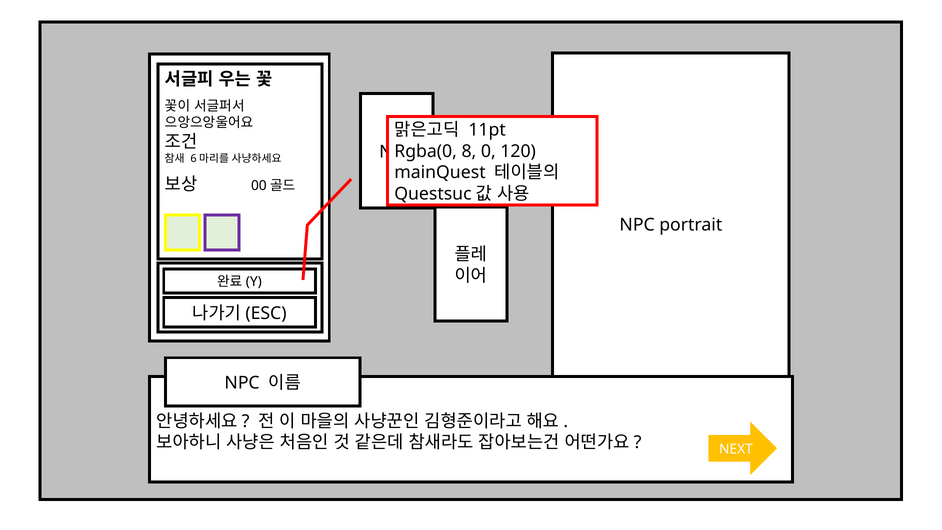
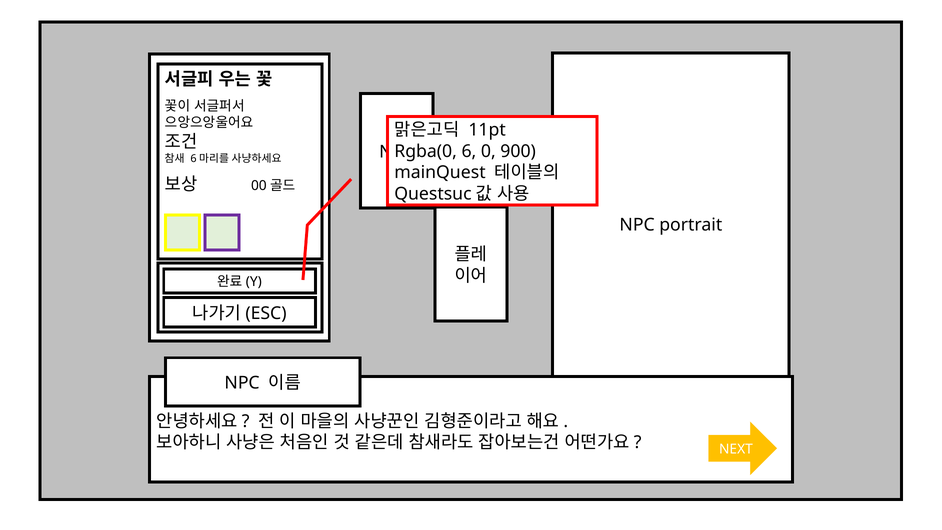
8: 8 -> 6 (469, 151)
120: 120 -> 900 (518, 151)
